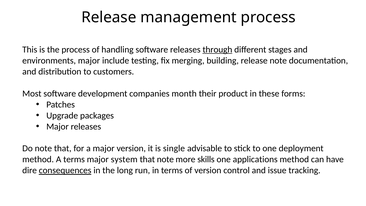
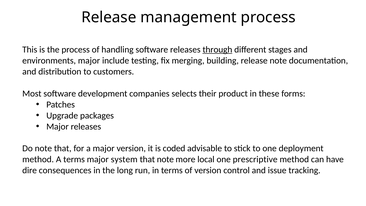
month: month -> selects (184, 93)
single: single -> coded (174, 148)
skills: skills -> local (206, 159)
applications: applications -> prescriptive (255, 159)
consequences underline: present -> none (65, 170)
